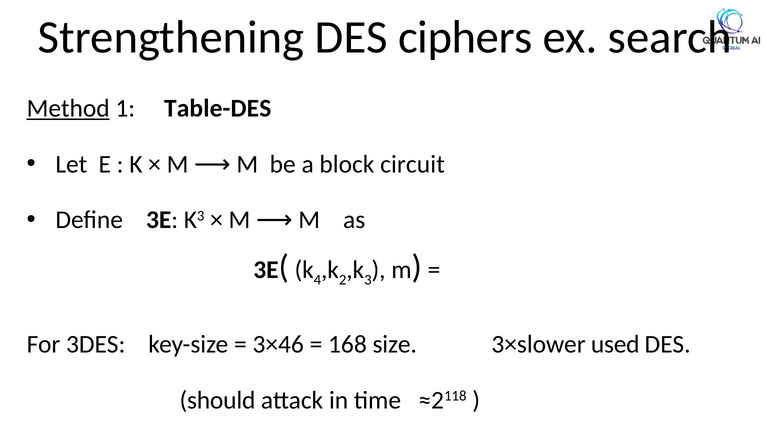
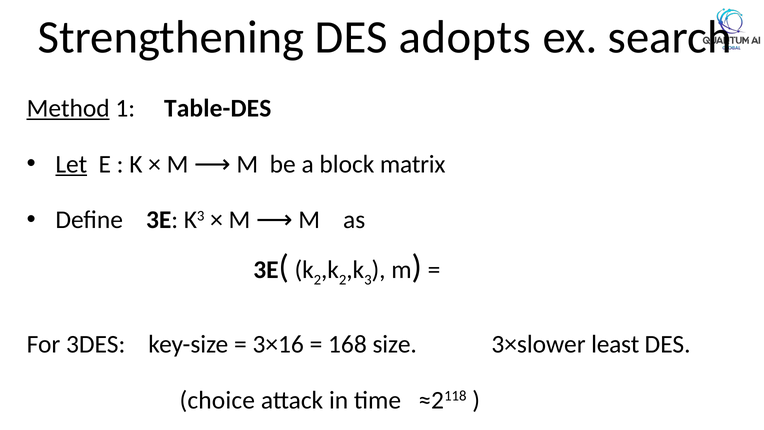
ciphers: ciphers -> adopts (465, 37)
Let underline: none -> present (71, 164)
circuit: circuit -> matrix (413, 164)
k 4: 4 -> 2 (317, 280)
3×46: 3×46 -> 3×16 (278, 344)
used: used -> least (615, 344)
should: should -> choice (217, 400)
